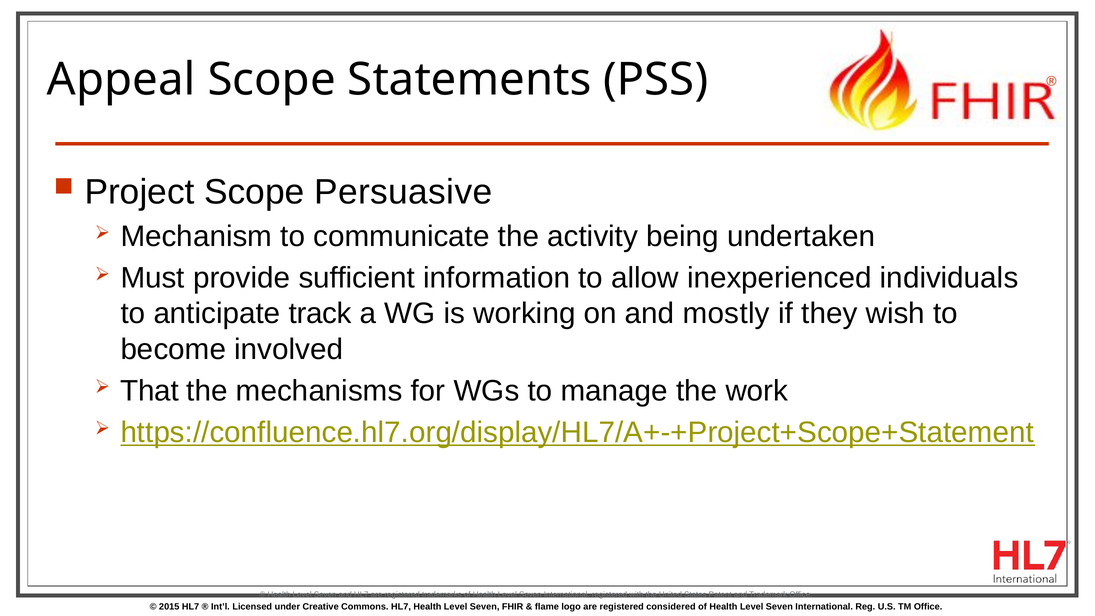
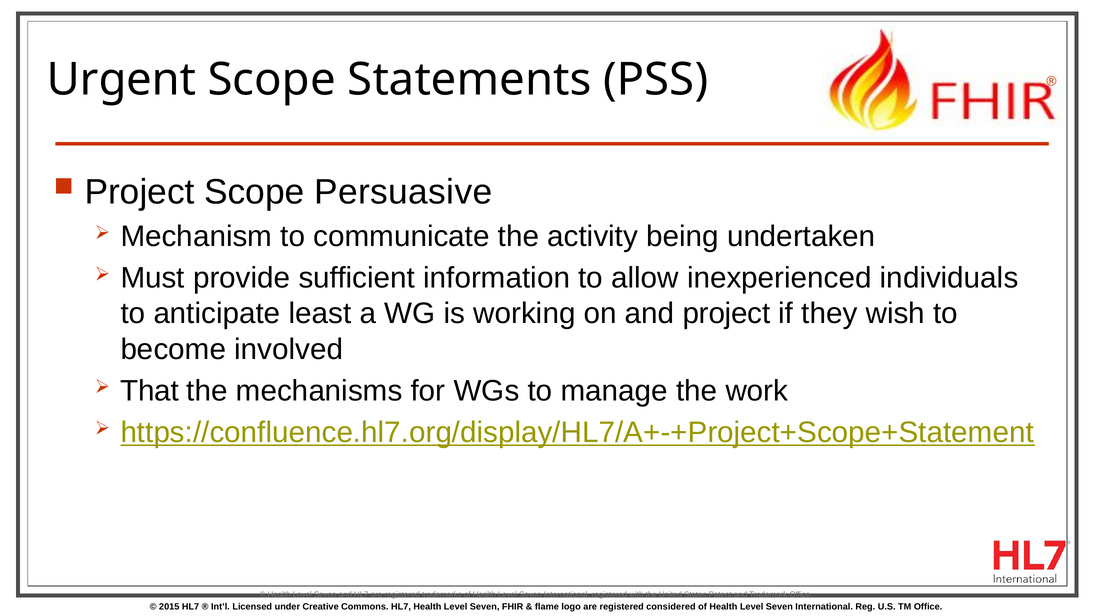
Appeal: Appeal -> Urgent (122, 80)
track: track -> least (320, 314)
and mostly: mostly -> project (726, 314)
